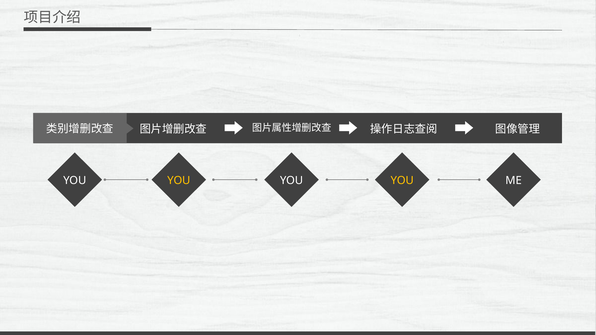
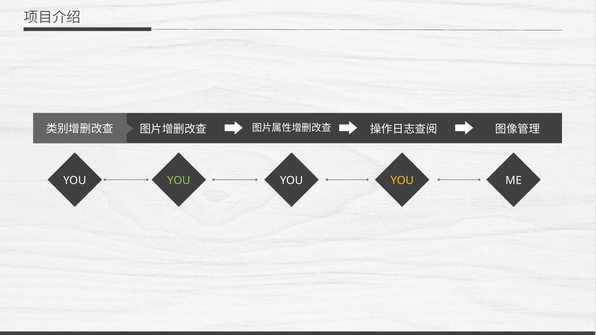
YOU colour: yellow -> light green (179, 181)
